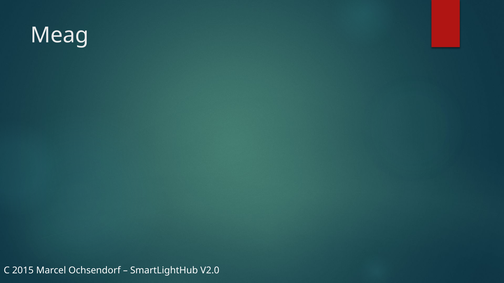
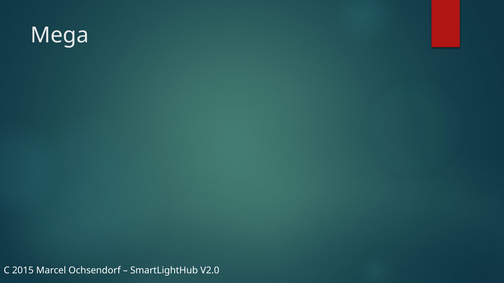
Meag: Meag -> Mega (60, 35)
